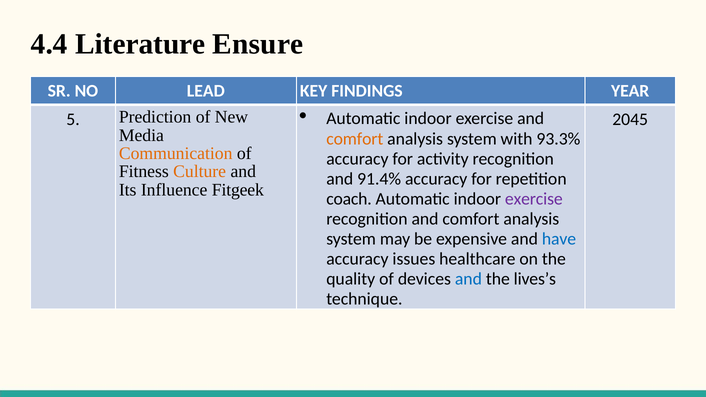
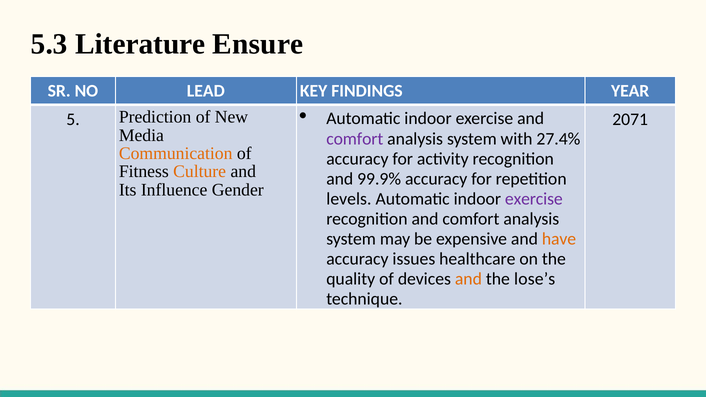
4.4: 4.4 -> 5.3 (49, 44)
2045: 2045 -> 2071 (630, 119)
comfort colour: orange -> purple (355, 139)
93.3%: 93.3% -> 27.4% (558, 139)
91.4%: 91.4% -> 99.9% (379, 179)
Fitgeek: Fitgeek -> Gender (238, 190)
coach: coach -> levels (349, 199)
have colour: blue -> orange (559, 239)
and colour: blue -> orange (468, 279)
lives’s: lives’s -> lose’s (535, 279)
